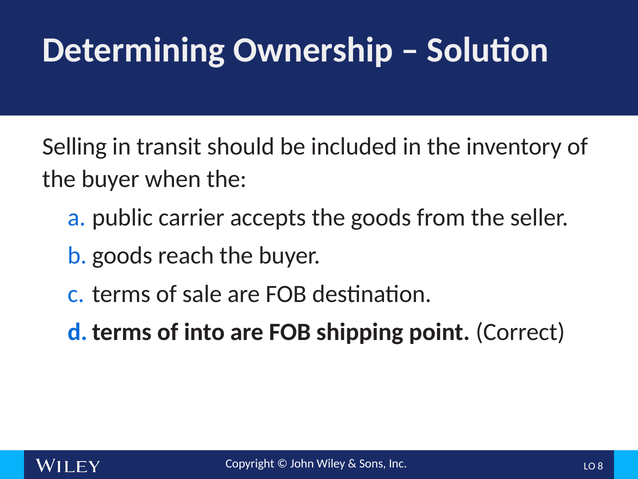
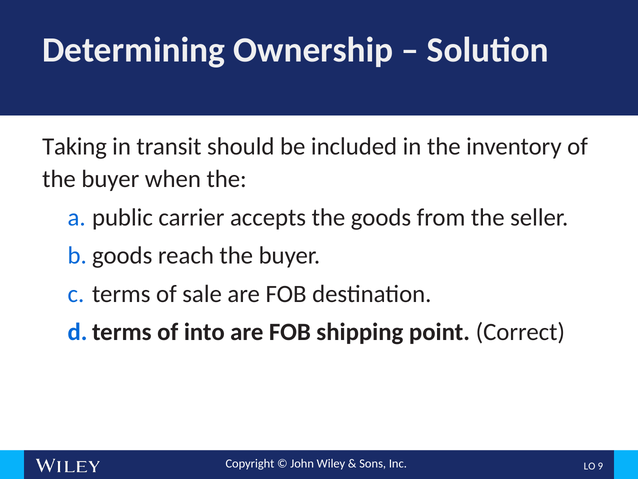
Selling: Selling -> Taking (75, 146)
8: 8 -> 9 (600, 466)
